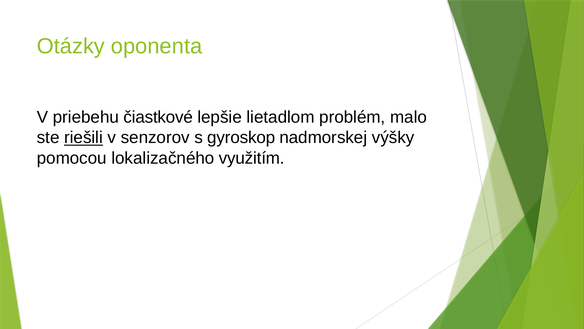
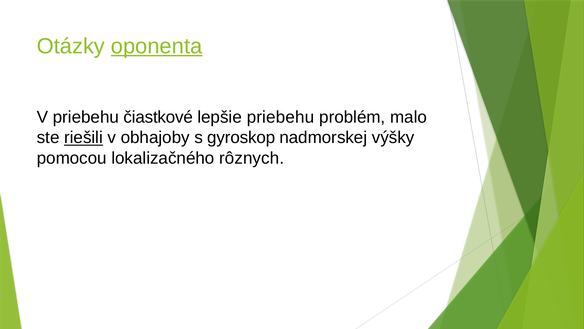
oponenta underline: none -> present (157, 46)
lepšie lietadlom: lietadlom -> priebehu (280, 117)
senzorov: senzorov -> obhajoby (155, 137)
využitím: využitím -> rôznych (252, 158)
